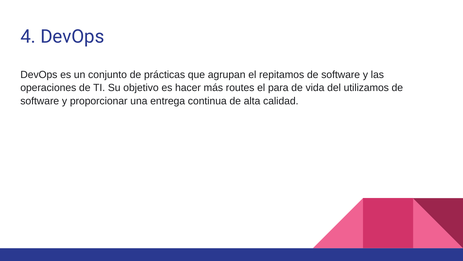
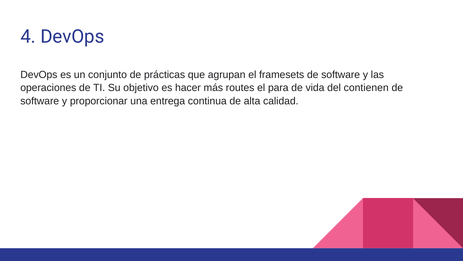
repitamos: repitamos -> framesets (282, 74)
utilizamos: utilizamos -> contienen (366, 88)
